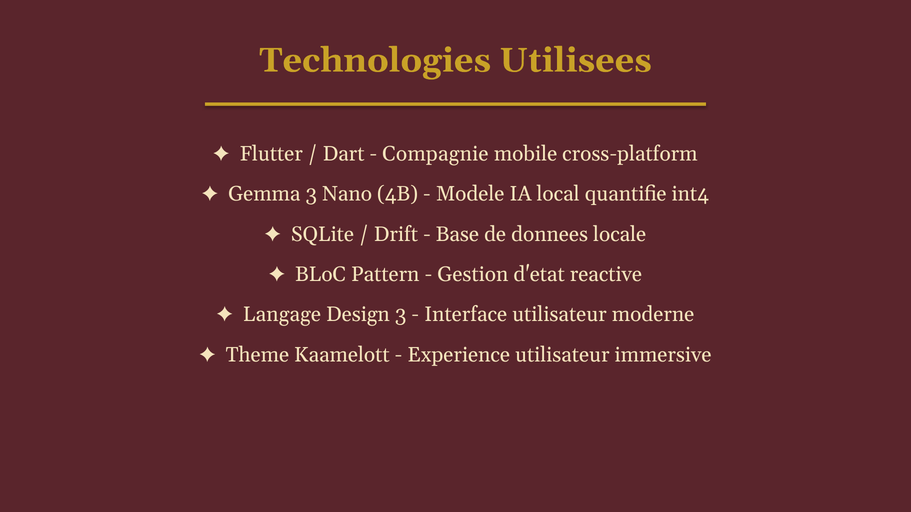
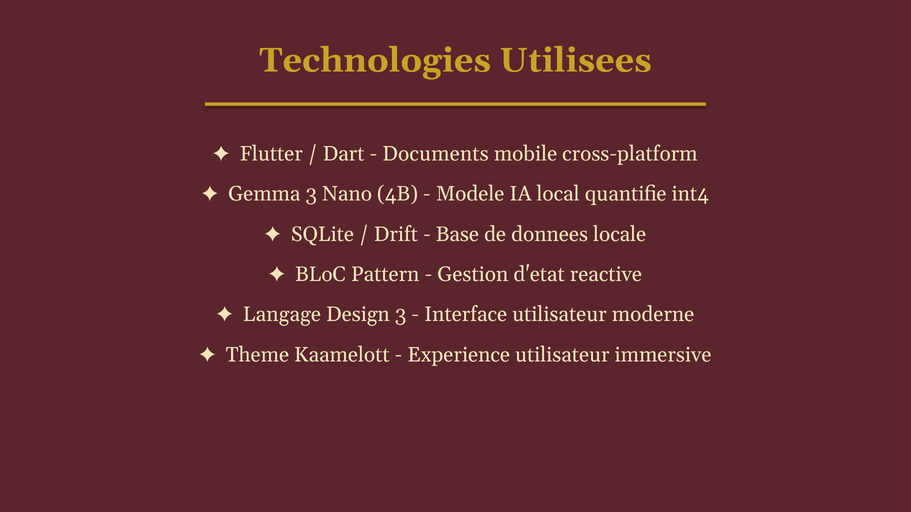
Compagnie: Compagnie -> Documents (435, 154)
